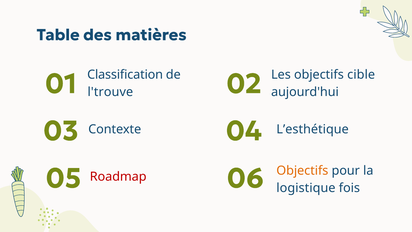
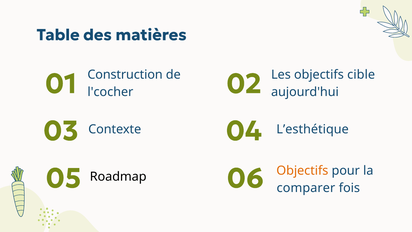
Classification: Classification -> Construction (125, 75)
l'trouve: l'trouve -> l'cocher (110, 92)
Roadmap colour: red -> black (118, 177)
logistique: logistique -> comparer (306, 188)
